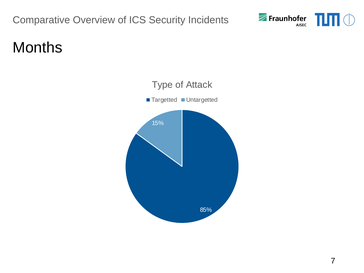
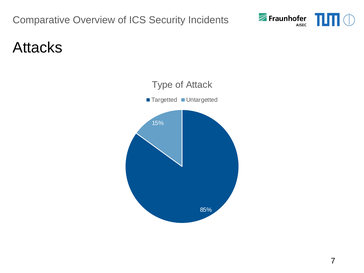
Months: Months -> Attacks (38, 48)
